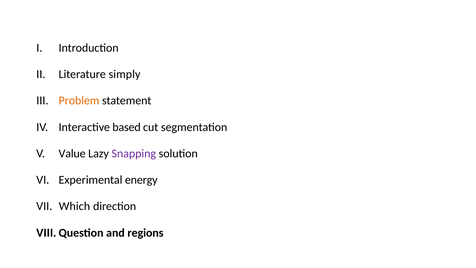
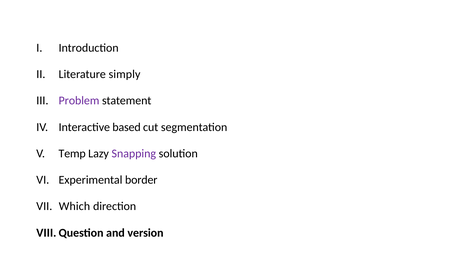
Problem colour: orange -> purple (79, 101)
Value: Value -> Temp (72, 153)
energy: energy -> border (141, 180)
regions: regions -> version (145, 233)
